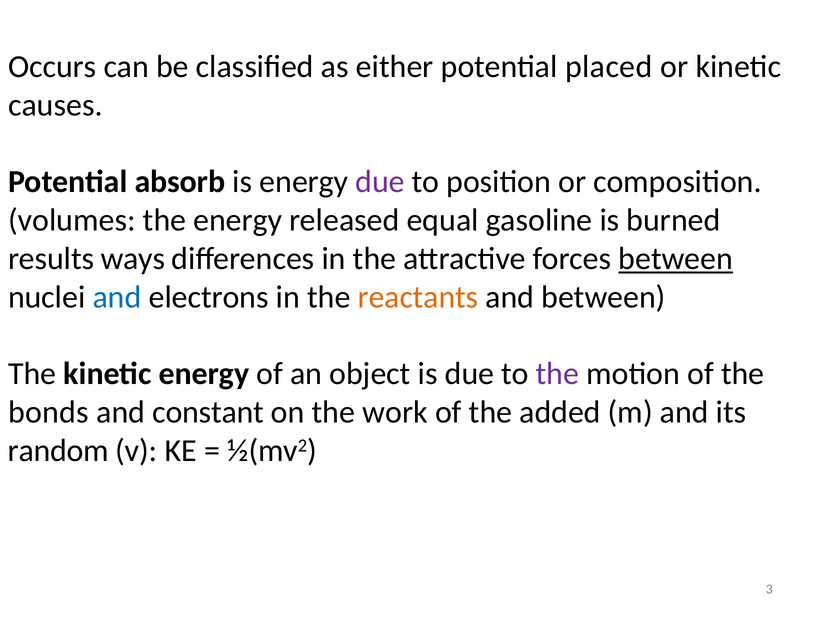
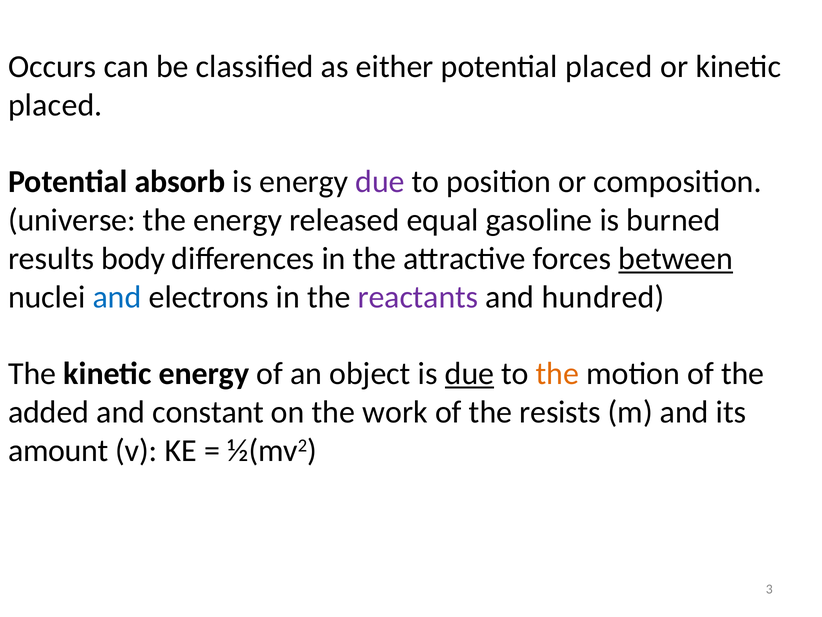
causes: causes -> placed (55, 105)
volumes: volumes -> universe (72, 220)
ways: ways -> body (133, 258)
reactants colour: orange -> purple (418, 297)
and between: between -> hundred (603, 297)
due underline: none -> present (470, 374)
the colour: purple -> orange (557, 374)
bonds: bonds -> added (49, 412)
added: added -> resists (560, 412)
random: random -> amount (58, 450)
